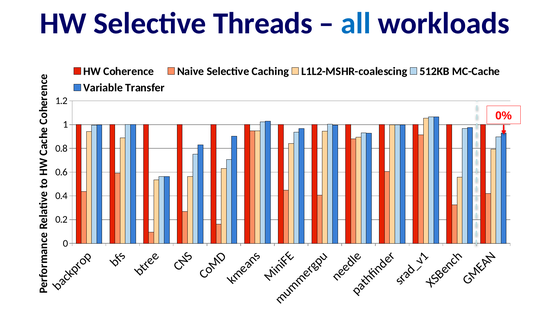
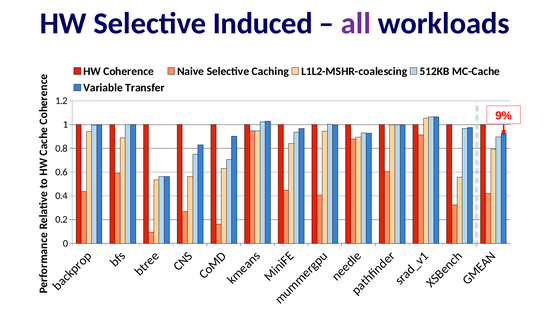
Threads: Threads -> Induced (263, 23)
all colour: blue -> purple (356, 23)
0%: 0% -> 9% (504, 116)
